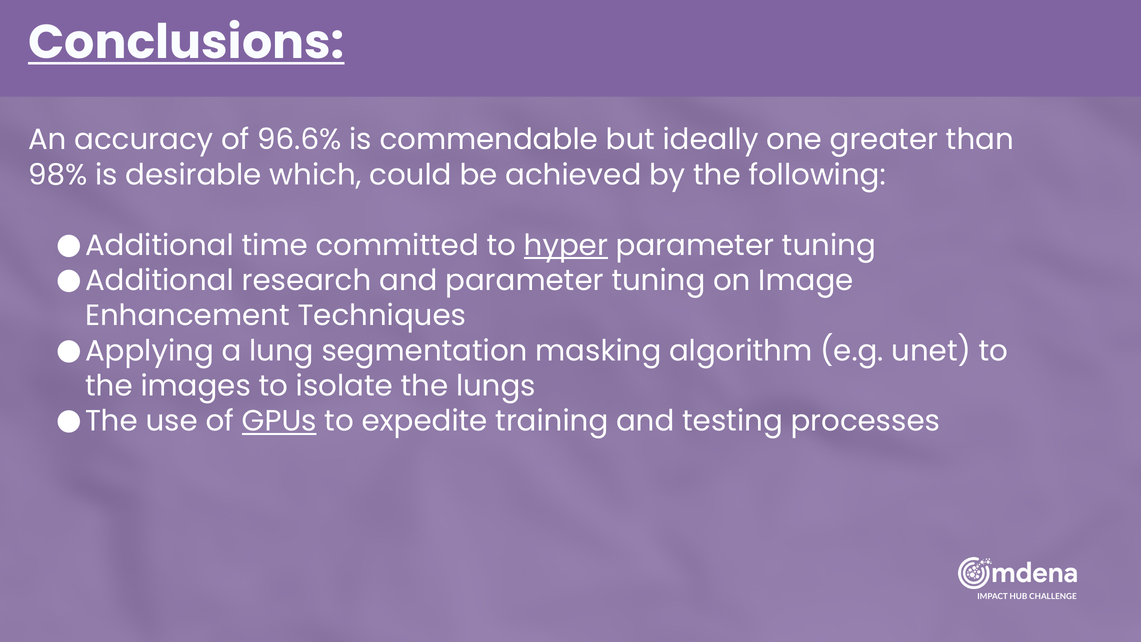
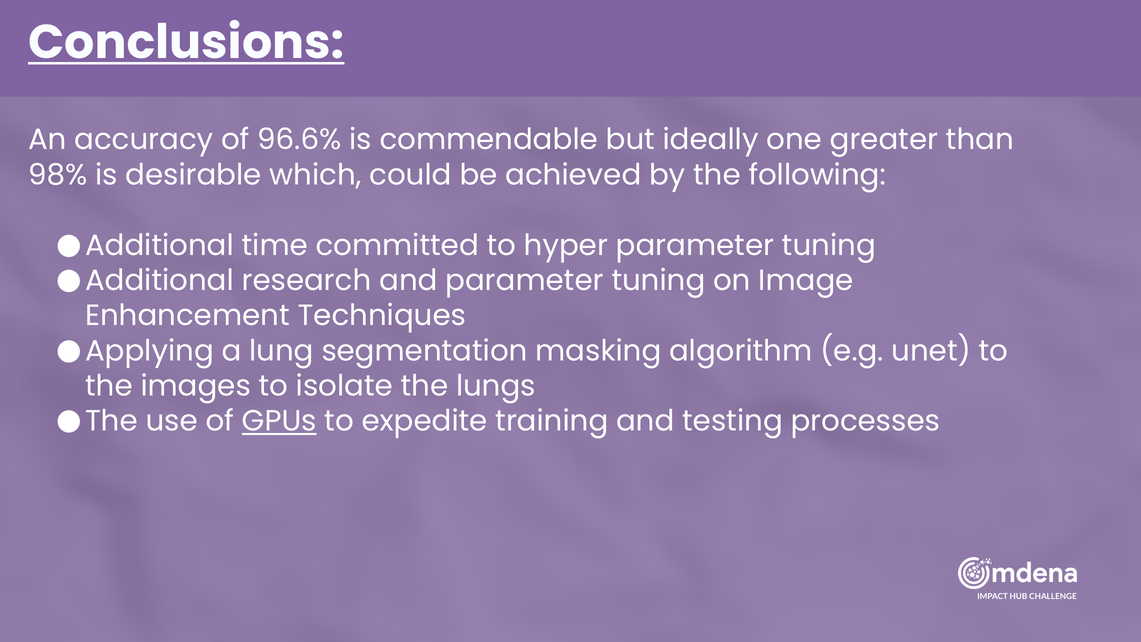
hyper underline: present -> none (566, 245)
